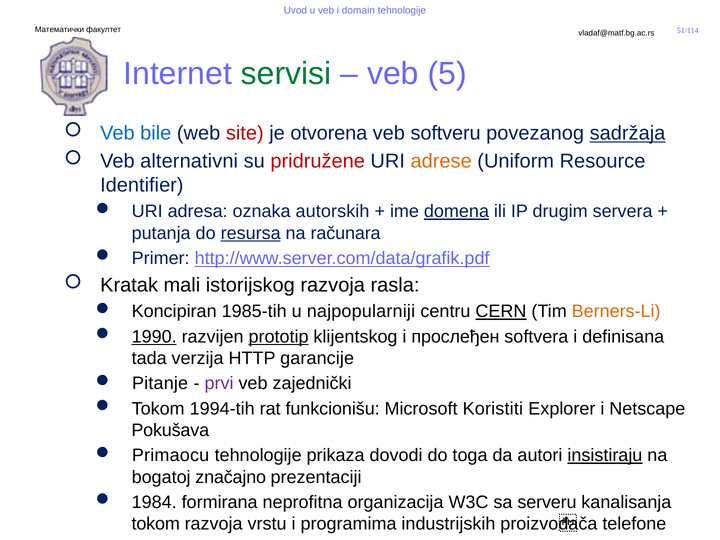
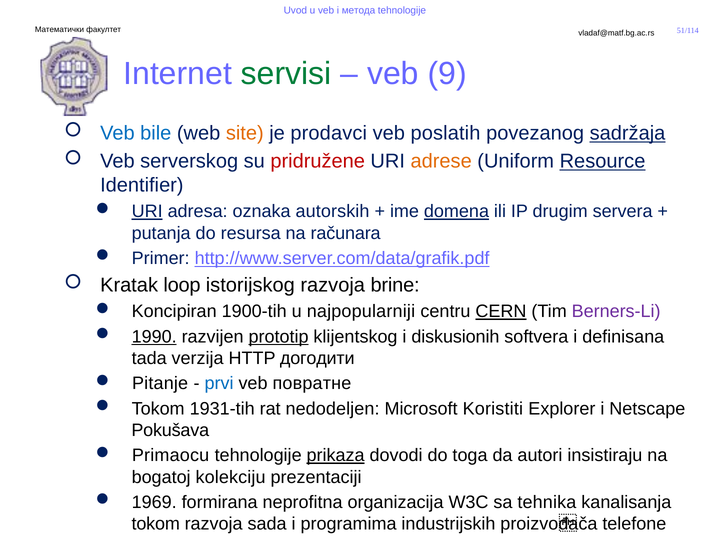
domain: domain -> метода (359, 10)
5: 5 -> 9 (447, 73)
site colour: red -> orange (245, 133)
otvorena: otvorena -> prodavci (329, 133)
softveru: softveru -> poslatih (445, 133)
alternativni: alternativni -> serverskog (189, 161)
Resource underline: none -> present (603, 161)
URI underline: none -> present (147, 212)
resursa underline: present -> none (251, 233)
mali: mali -> loop (182, 285)
rasla: rasla -> brine (395, 285)
1985-tih: 1985-tih -> 1900-tih (254, 312)
Berners-Li colour: orange -> purple (616, 312)
прослеђен: прослеђен -> diskusionih (455, 337)
garancije: garancije -> догодити (317, 358)
prvi colour: purple -> blue (219, 384)
zajednički: zajednički -> повратне (312, 384)
1994-tih: 1994-tih -> 1931-tih (222, 409)
funkcionišu: funkcionišu -> nedodeljen (333, 409)
prikaza underline: none -> present (336, 456)
insistiraju underline: present -> none (605, 456)
značajno: značajno -> kolekciju (231, 477)
1984: 1984 -> 1969 (154, 502)
serveru: serveru -> tehnika (547, 502)
vrstu: vrstu -> sada (267, 524)
